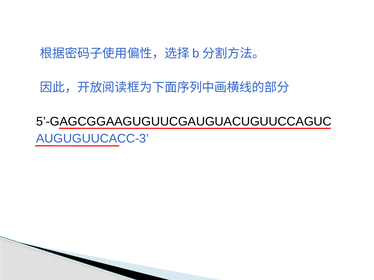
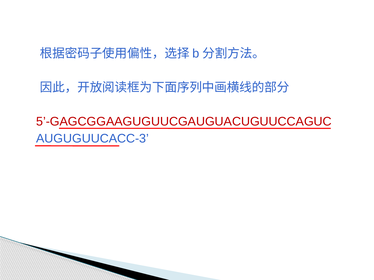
5’-GAGCGGAAGUGUUCGAUGUACUGUUCCAGUC colour: black -> red (184, 122)
